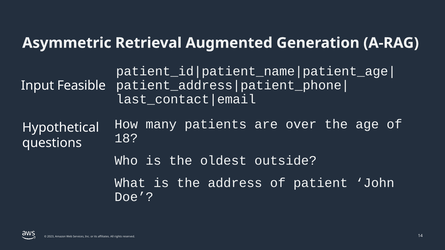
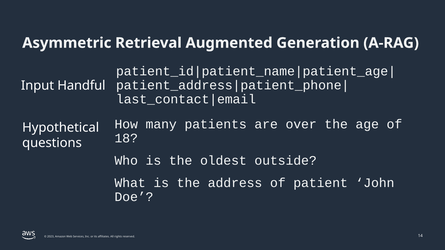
Feasible: Feasible -> Handful (81, 86)
